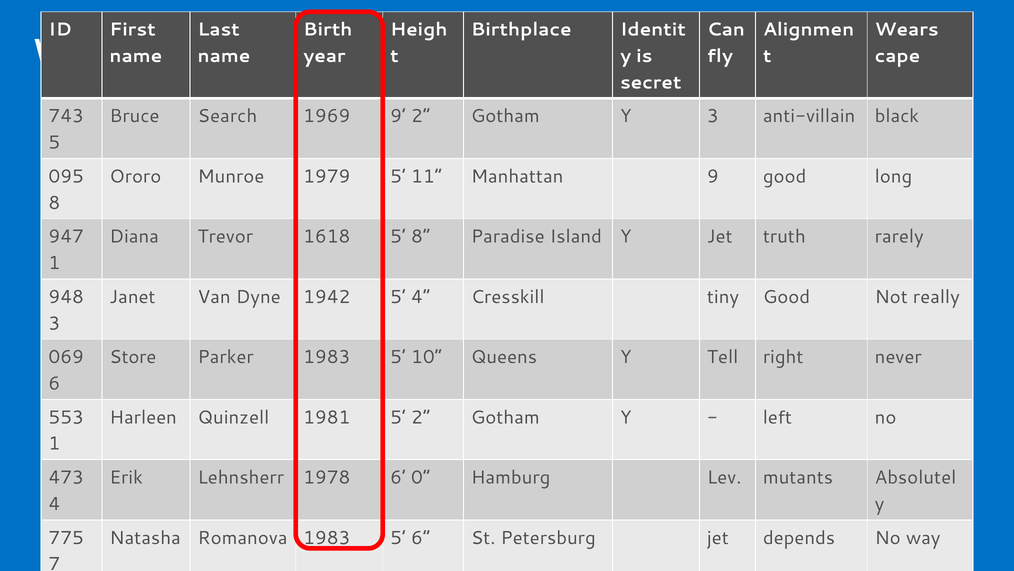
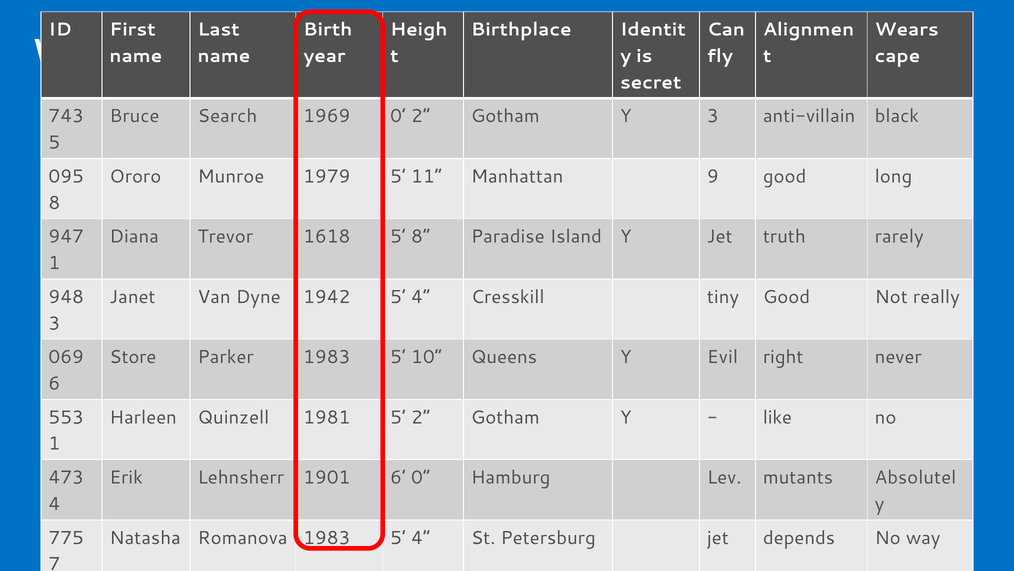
1969 9: 9 -> 0 (398, 116)
Tell: Tell -> Evil (723, 357)
left: left -> like (777, 417)
1978: 1978 -> 1901 (327, 477)
6: 6 -> 4 (421, 537)
